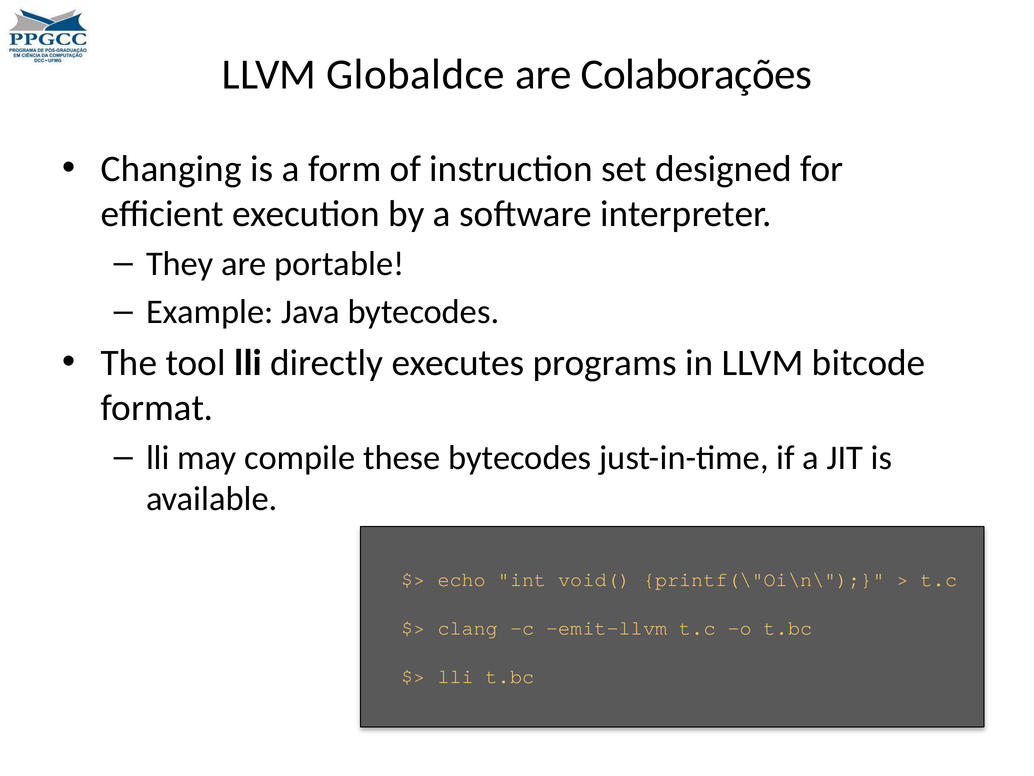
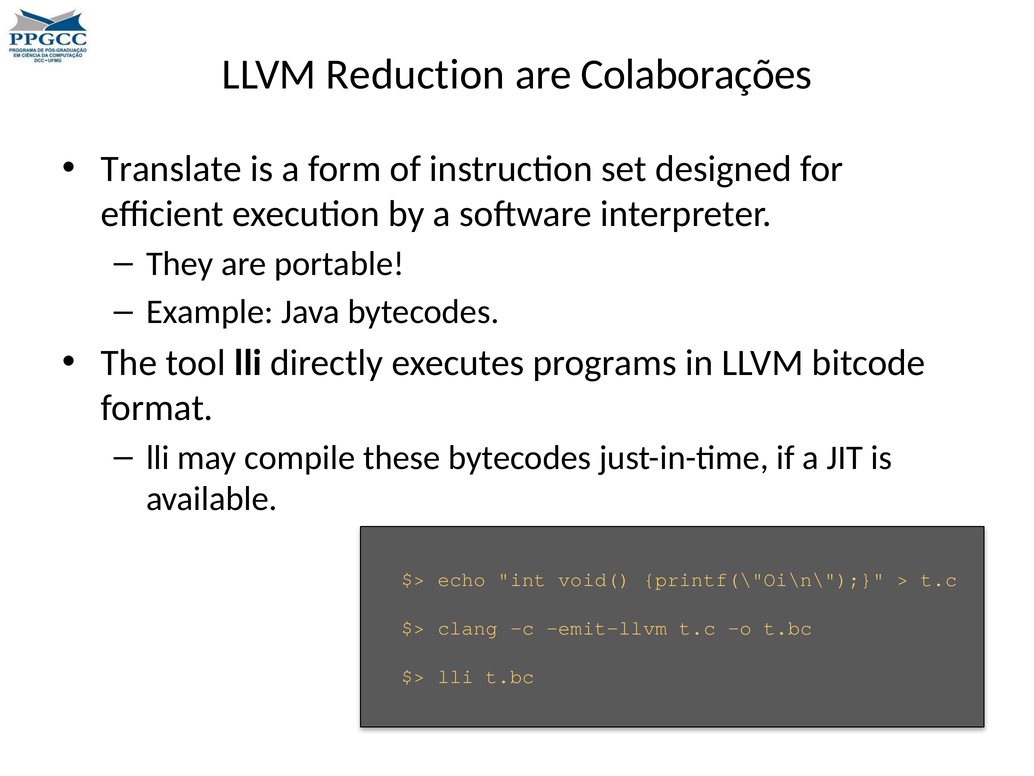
Globaldce: Globaldce -> Reduction (415, 75)
Changing: Changing -> Translate (171, 169)
